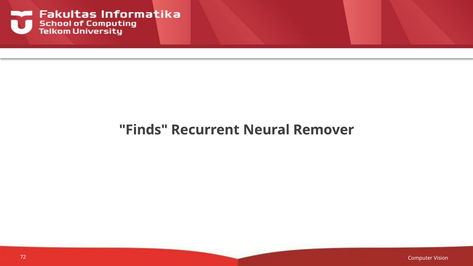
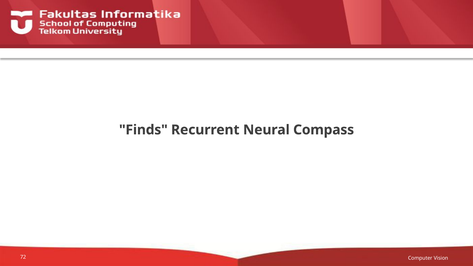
Remover: Remover -> Compass (324, 130)
